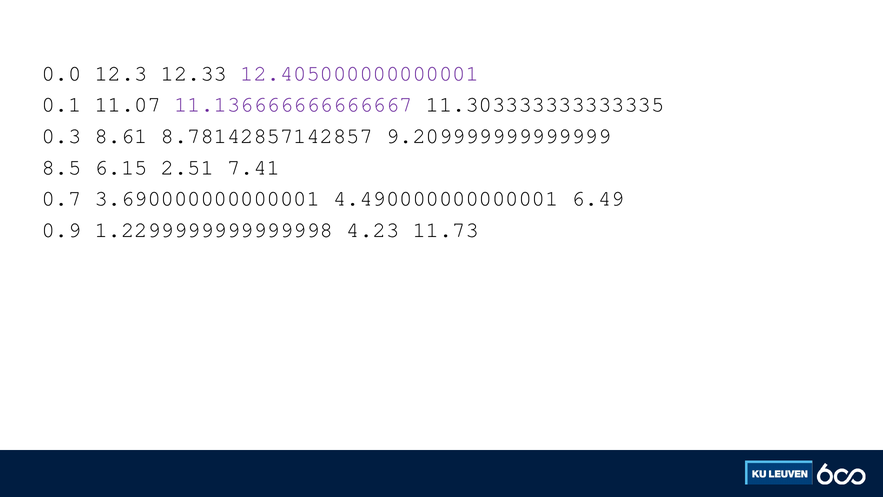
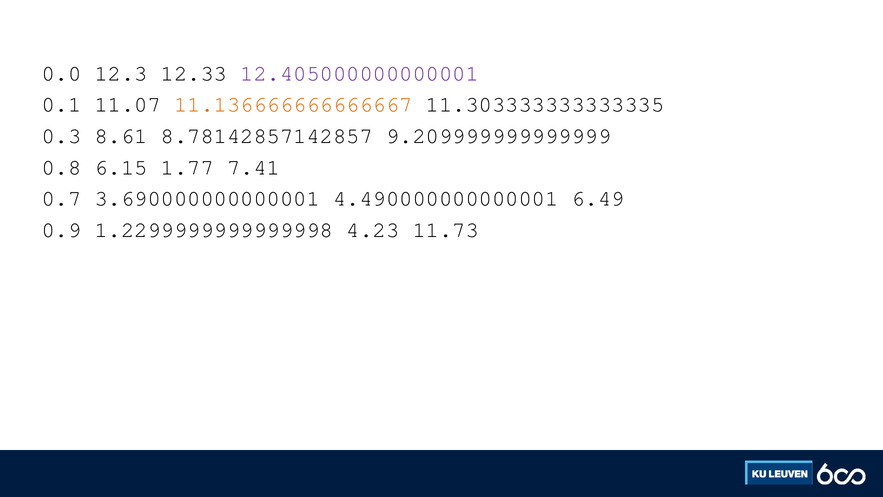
11.136666666666667 colour: purple -> orange (293, 105)
8.5: 8.5 -> 0.8 (62, 167)
2.51: 2.51 -> 1.77 (187, 167)
